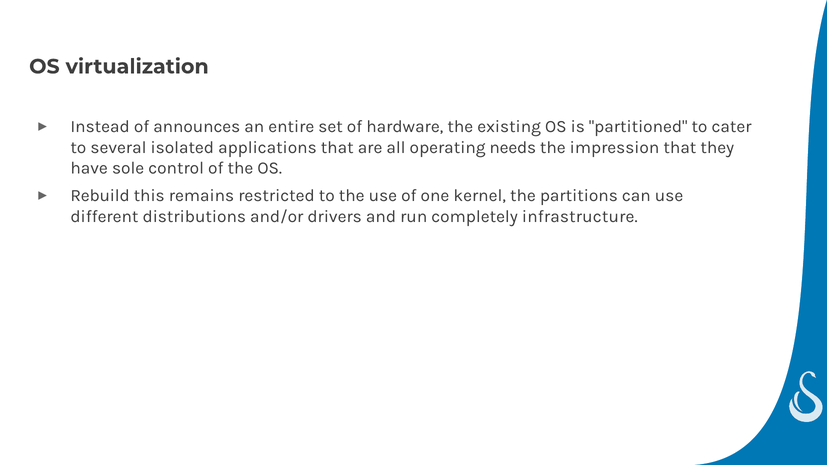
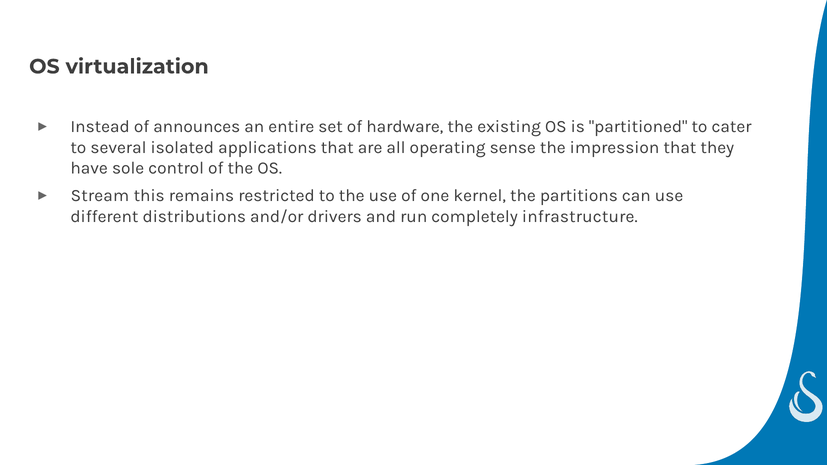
needs: needs -> sense (513, 147)
Rebuild: Rebuild -> Stream (100, 196)
